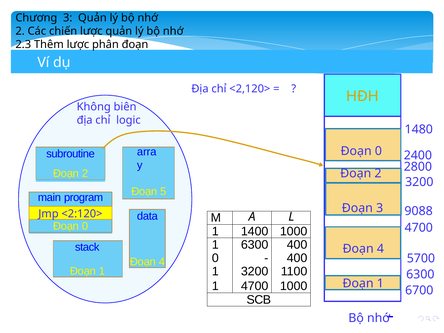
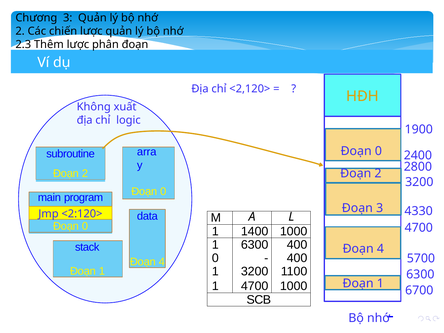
biên: biên -> xuất (125, 107)
1480: 1480 -> 1900 (419, 129)
5: 5 -> 0 (163, 192)
9088: 9088 -> 4330 (419, 211)
